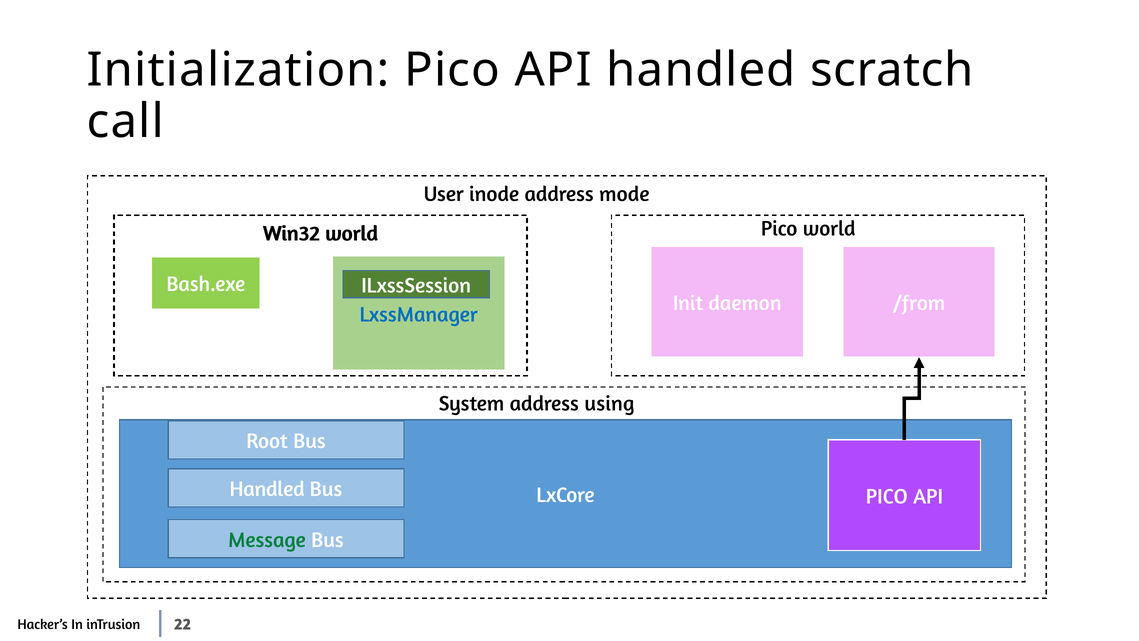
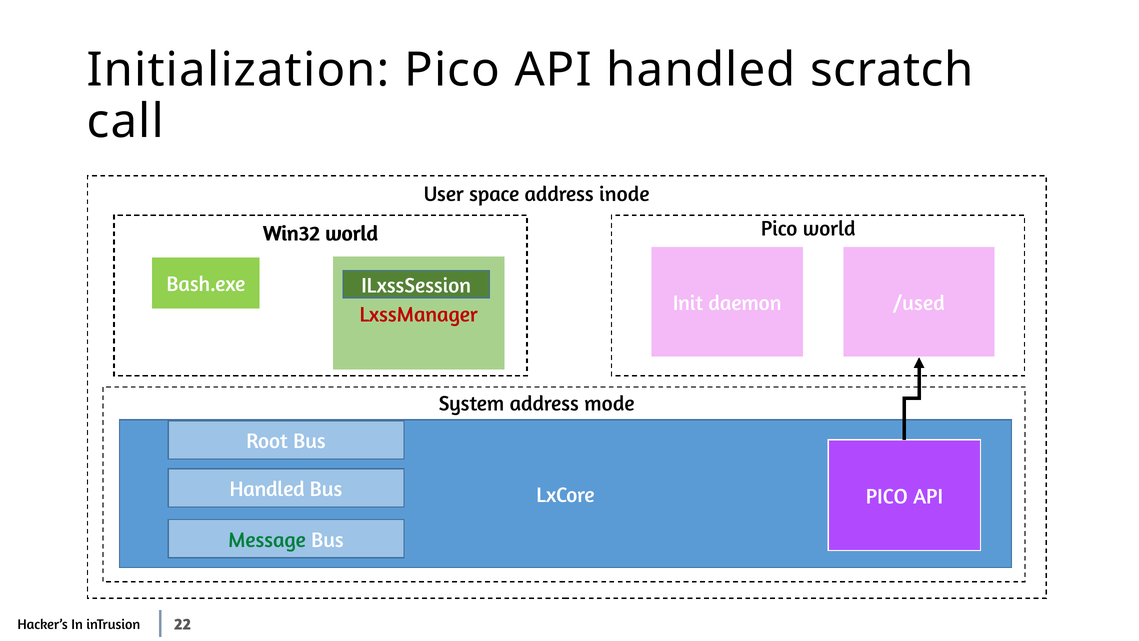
inode: inode -> space (494, 194)
mode: mode -> inode (624, 194)
/from: /from -> /used (919, 303)
LxssManager colour: blue -> red (419, 314)
using: using -> mode (609, 403)
